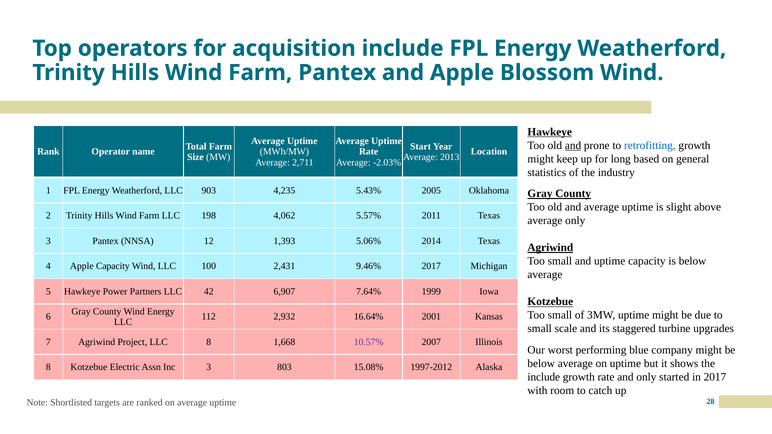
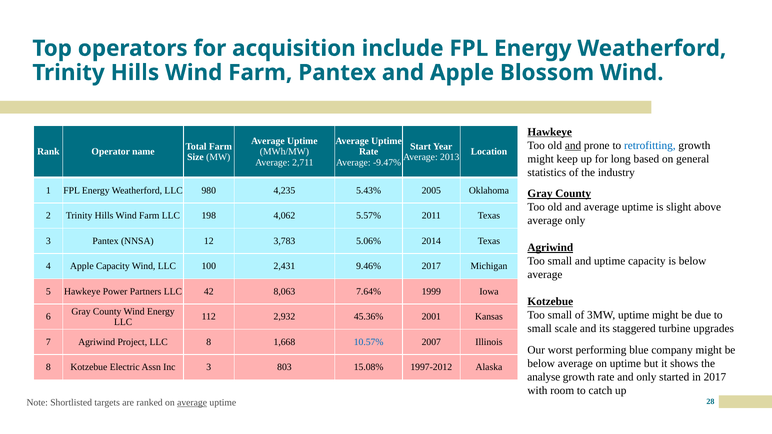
-2.03%: -2.03% -> -9.47% (387, 163)
903: 903 -> 980 (209, 190)
1,393: 1,393 -> 3,783 (284, 241)
6,907: 6,907 -> 8,063 (284, 292)
16.64%: 16.64% -> 45.36% (369, 317)
10.57% colour: purple -> blue (369, 342)
include: include -> analyse (544, 377)
average underline: none -> present (192, 403)
